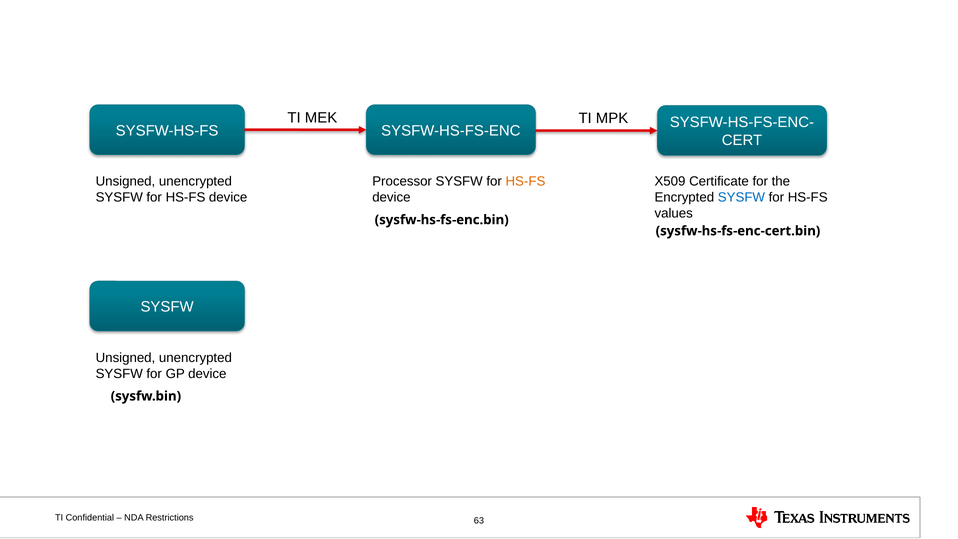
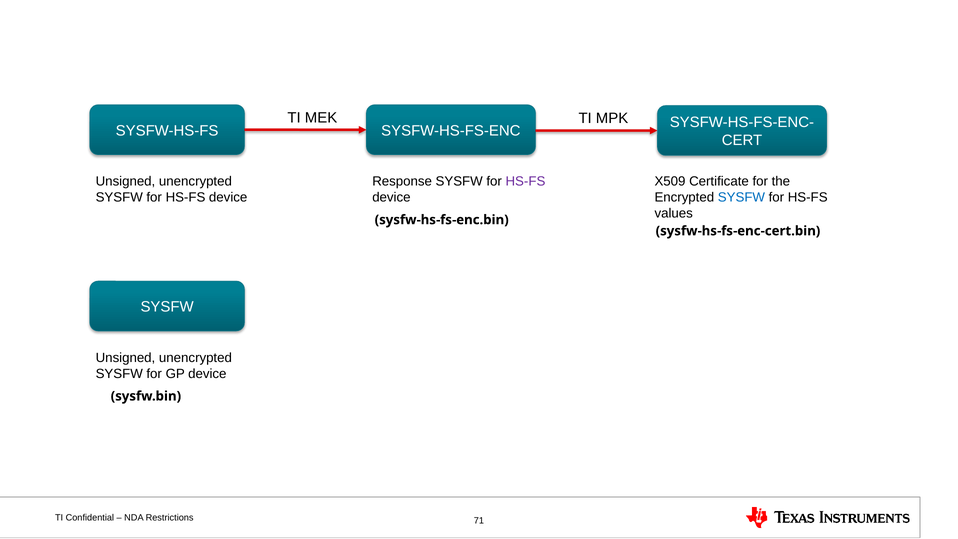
Processor: Processor -> Response (402, 182)
HS-FS colour: orange -> purple (525, 182)
63: 63 -> 71 (479, 521)
